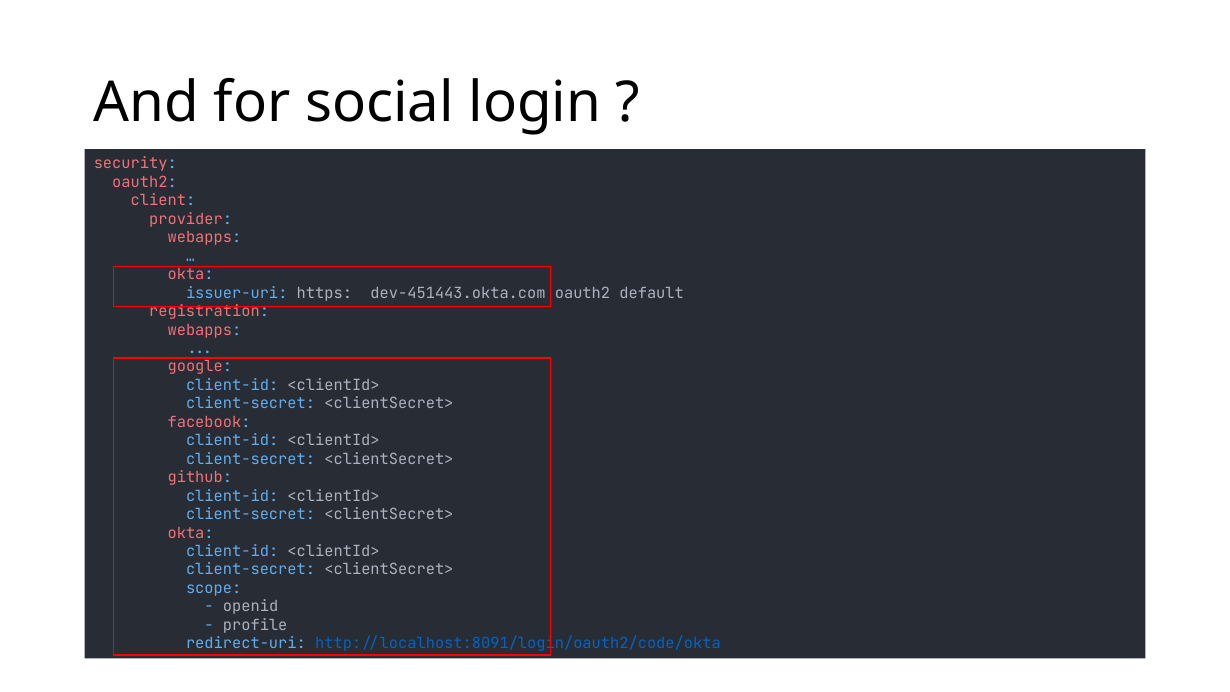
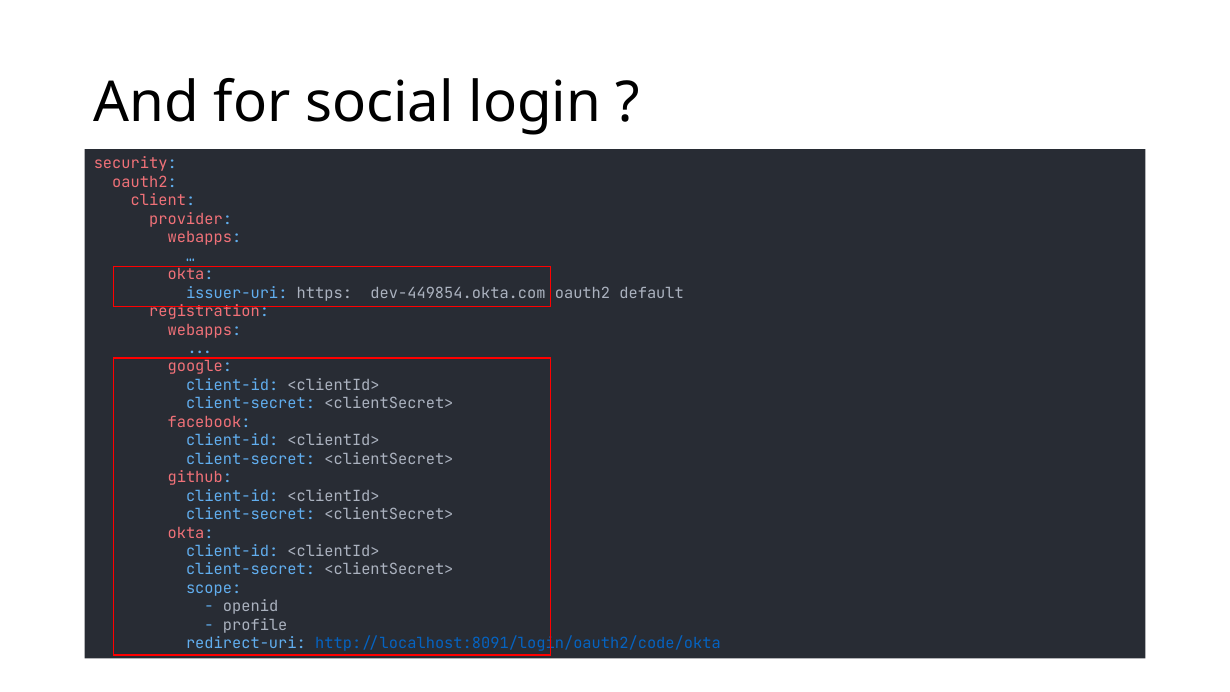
https://dev-451443.okta.com/oauth2/default: https://dev-451443.okta.com/oauth2/default -> https://dev-449854.okta.com/oauth2/default (490, 293)
